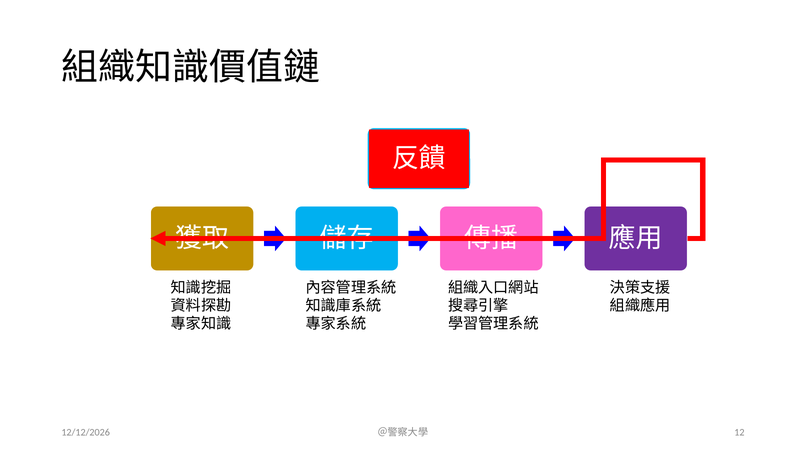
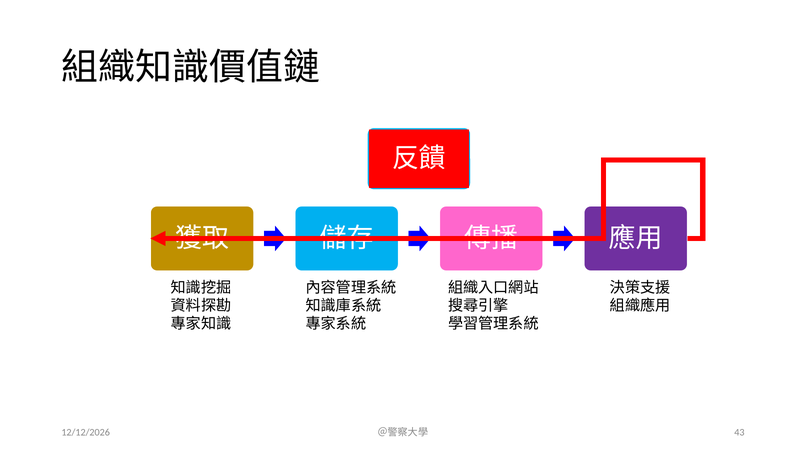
12: 12 -> 43 (739, 433)
